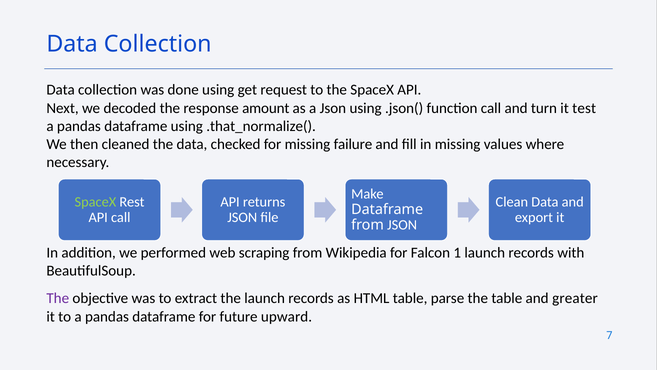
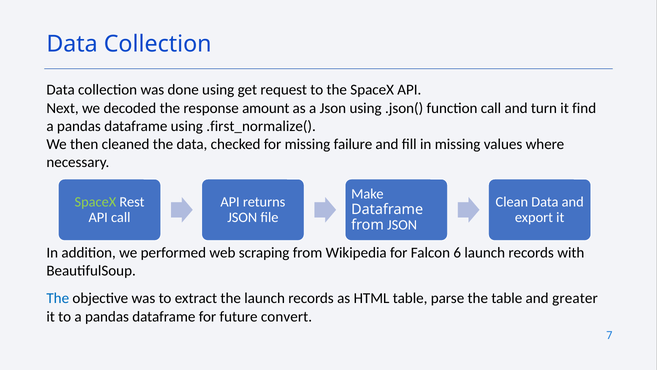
test: test -> find (584, 108)
.that_normalize(: .that_normalize( -> .first_normalize( (261, 126)
1: 1 -> 6 (457, 252)
The colour: purple -> blue (58, 298)
upward: upward -> convert (287, 316)
